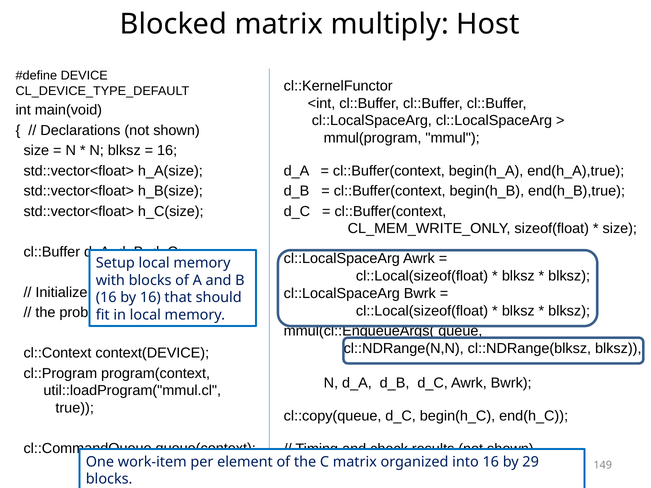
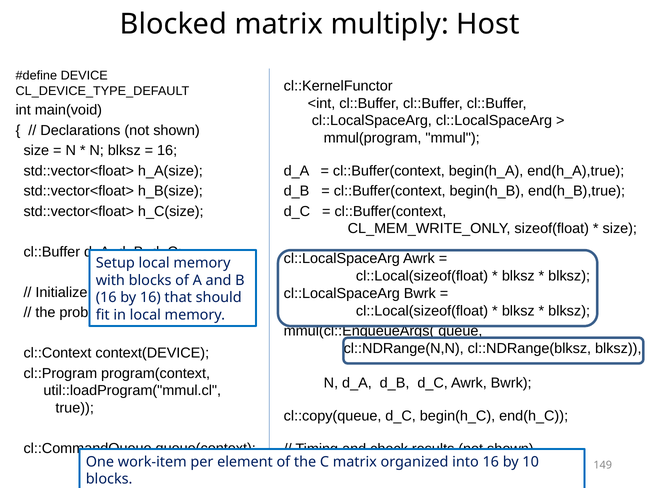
29: 29 -> 10 (531, 462)
